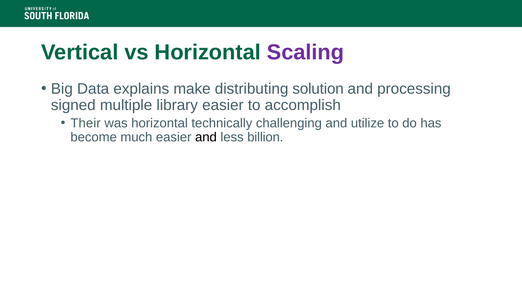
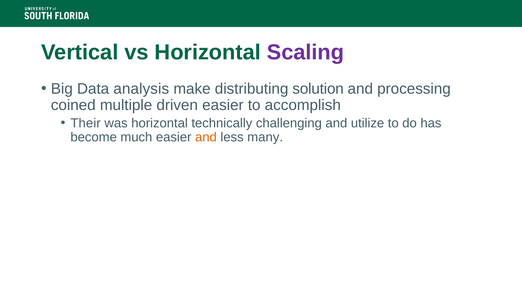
explains: explains -> analysis (141, 89)
signed: signed -> coined (73, 105)
library: library -> driven (177, 105)
and colour: black -> orange (206, 137)
billion: billion -> many (265, 137)
